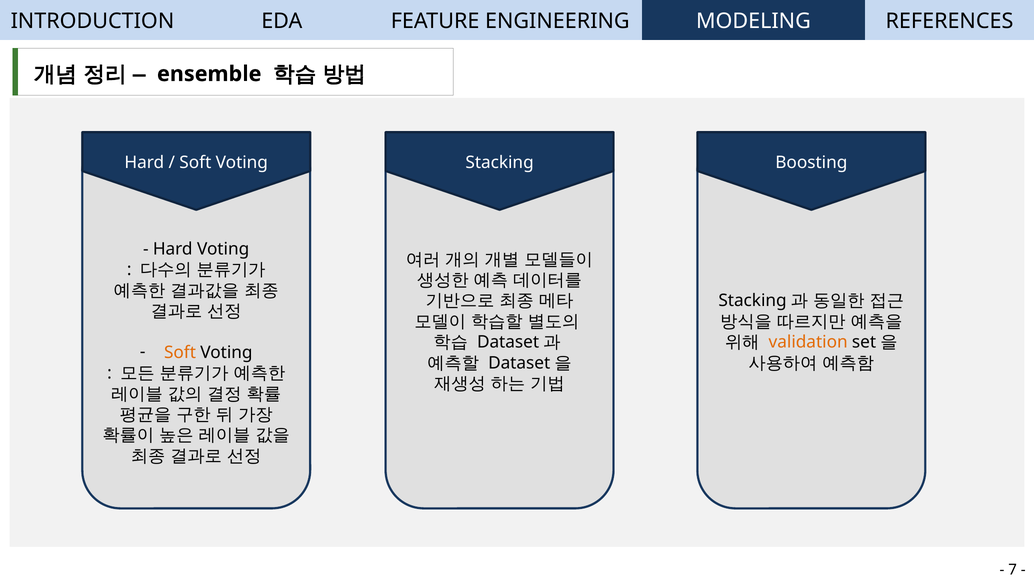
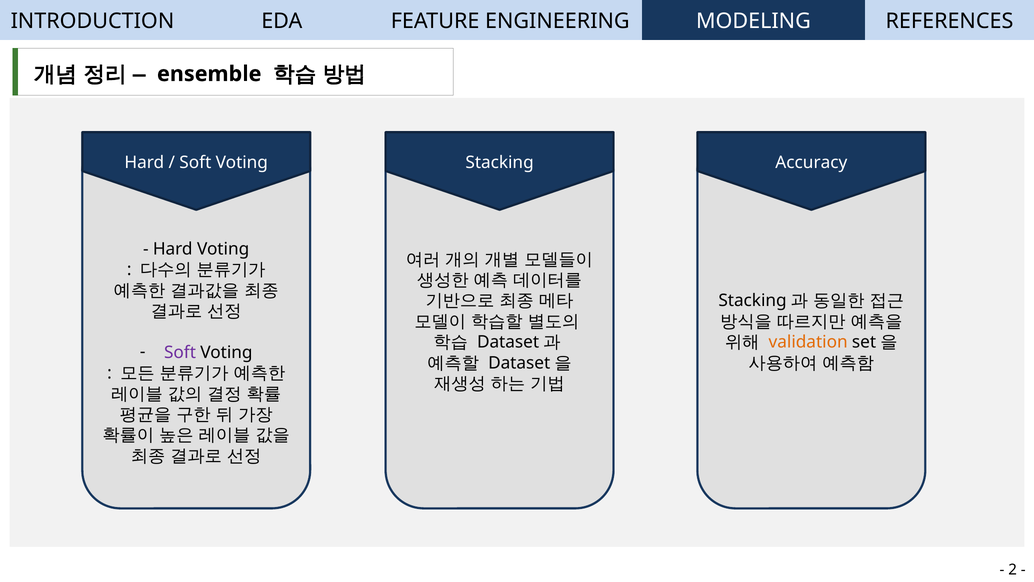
Boosting: Boosting -> Accuracy (811, 162)
Soft colour: orange -> purple (180, 352)
7: 7 -> 2 (1013, 569)
